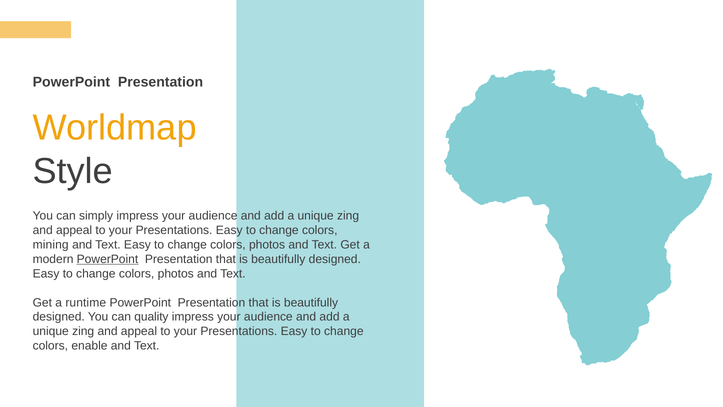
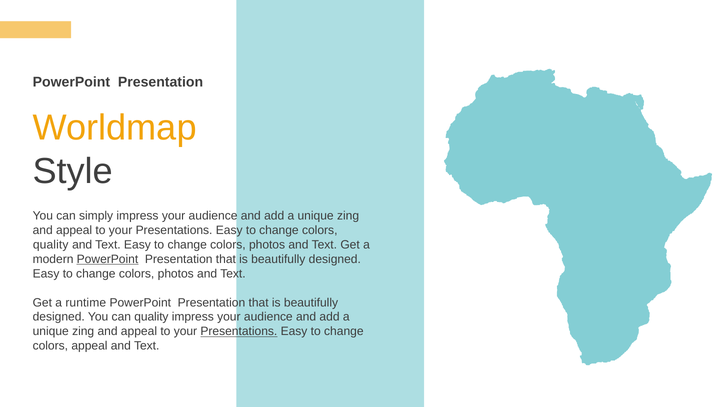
mining: mining -> quality (51, 244)
Presentations underline: none -> present (239, 331)
colors enable: enable -> appeal (89, 346)
